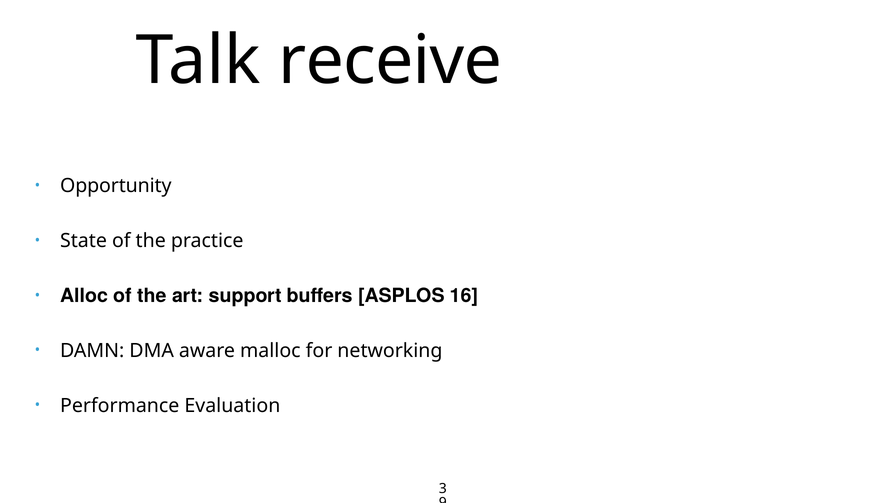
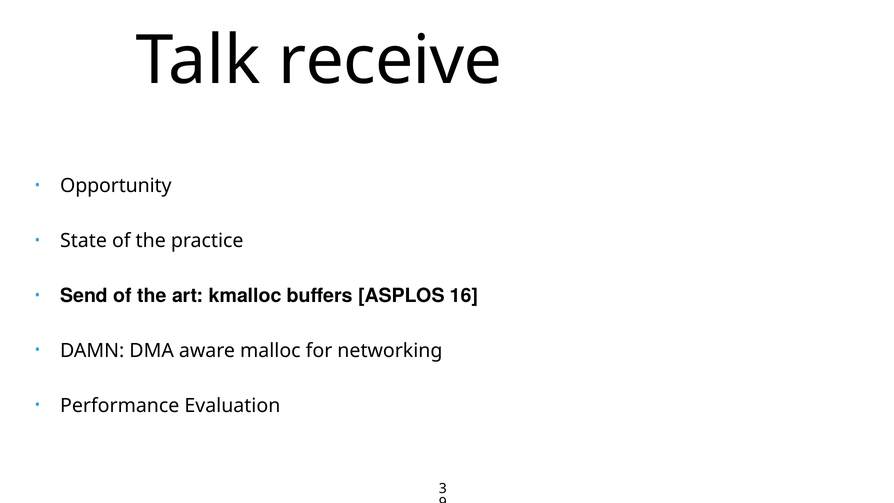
Alloc: Alloc -> Send (84, 296)
support: support -> kmalloc (245, 296)
